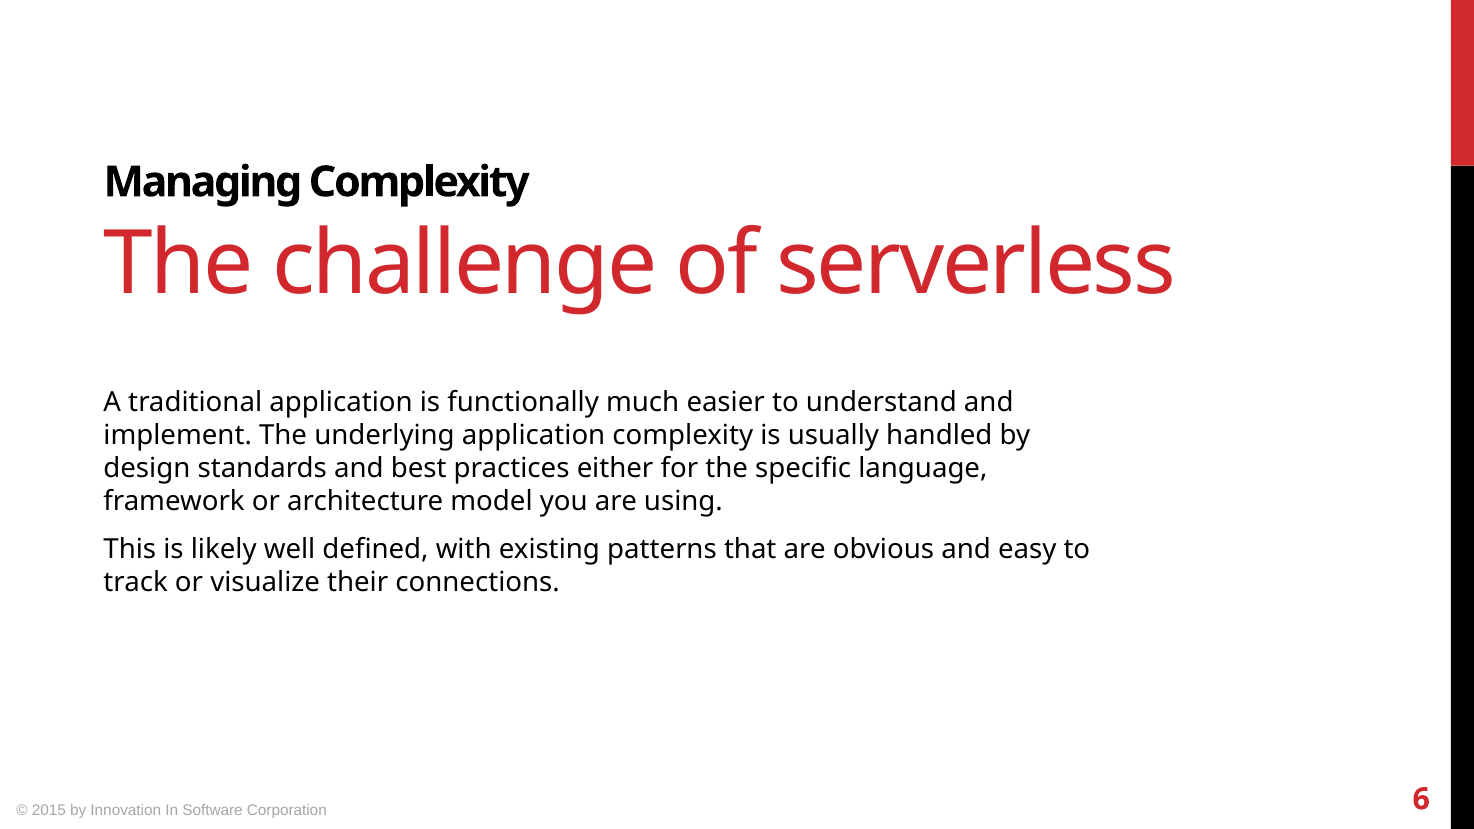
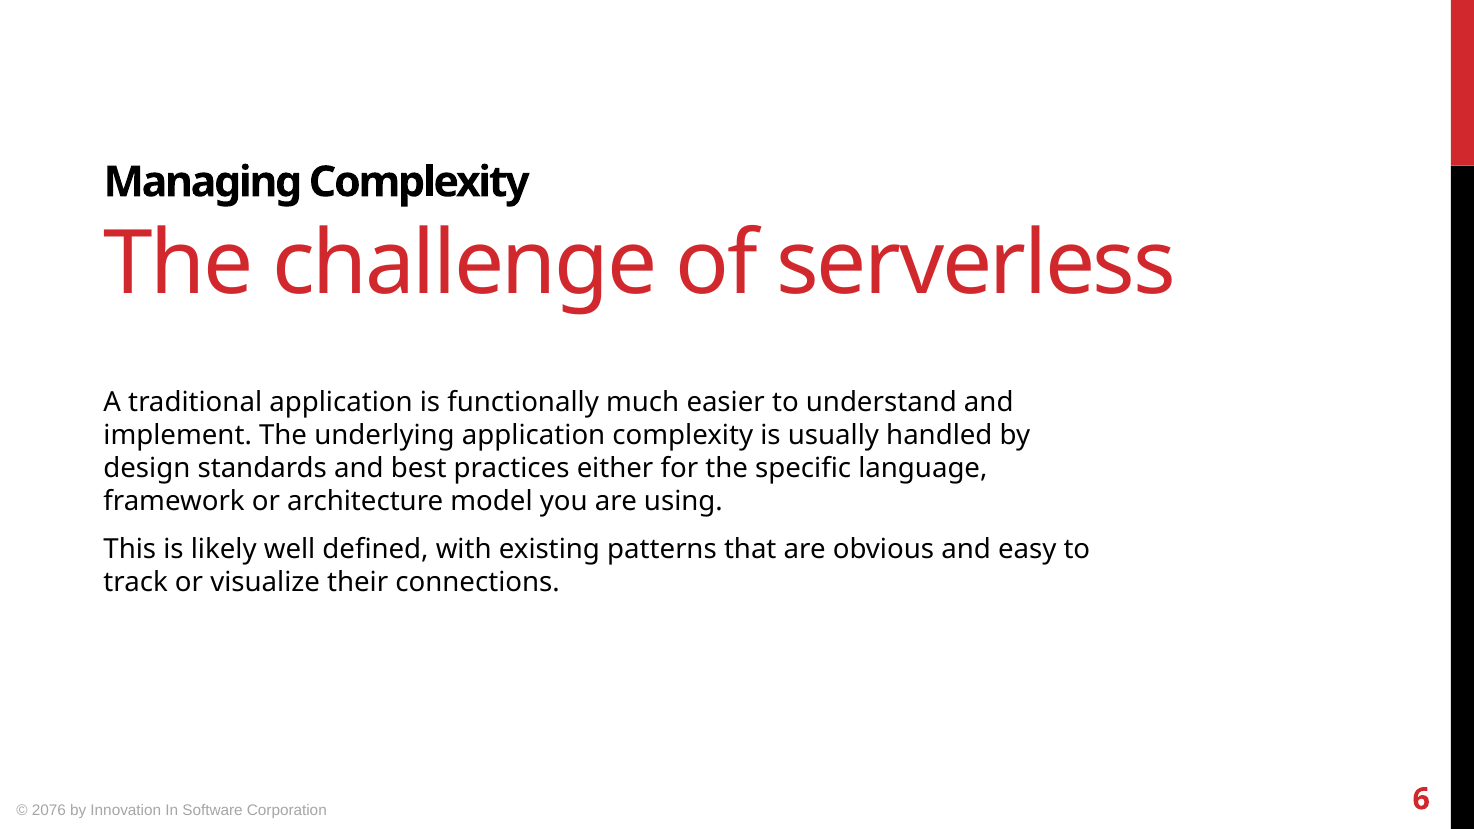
2015: 2015 -> 2076 (49, 811)
